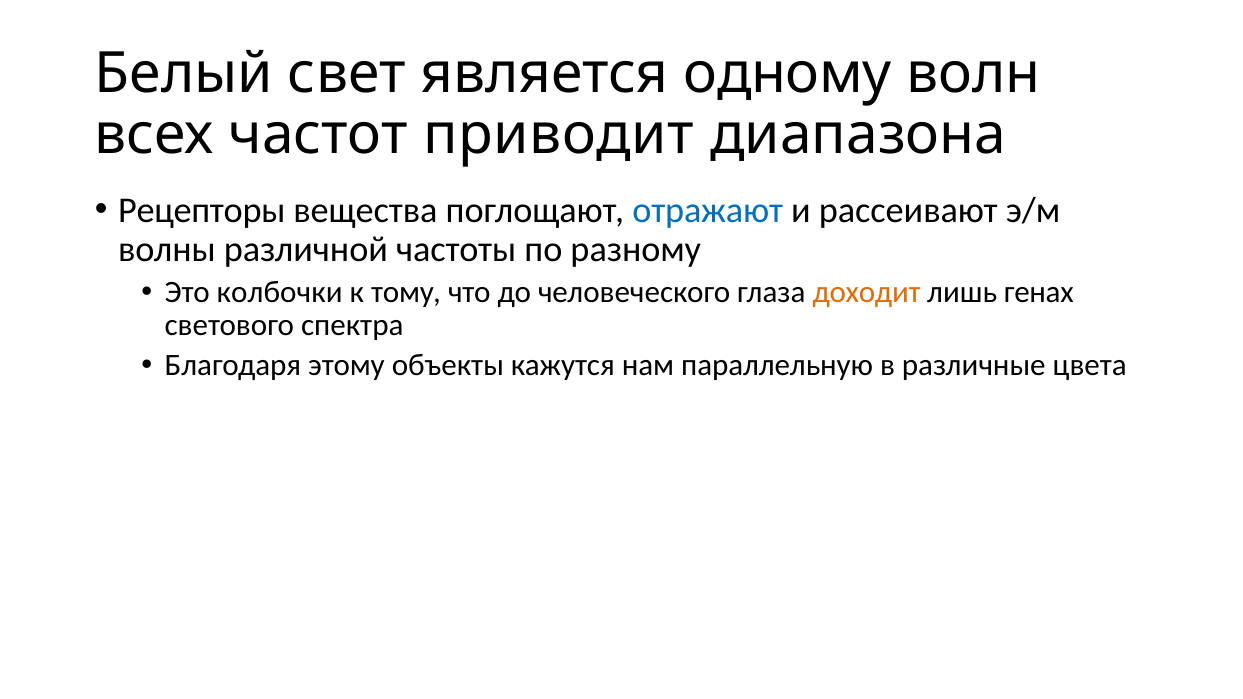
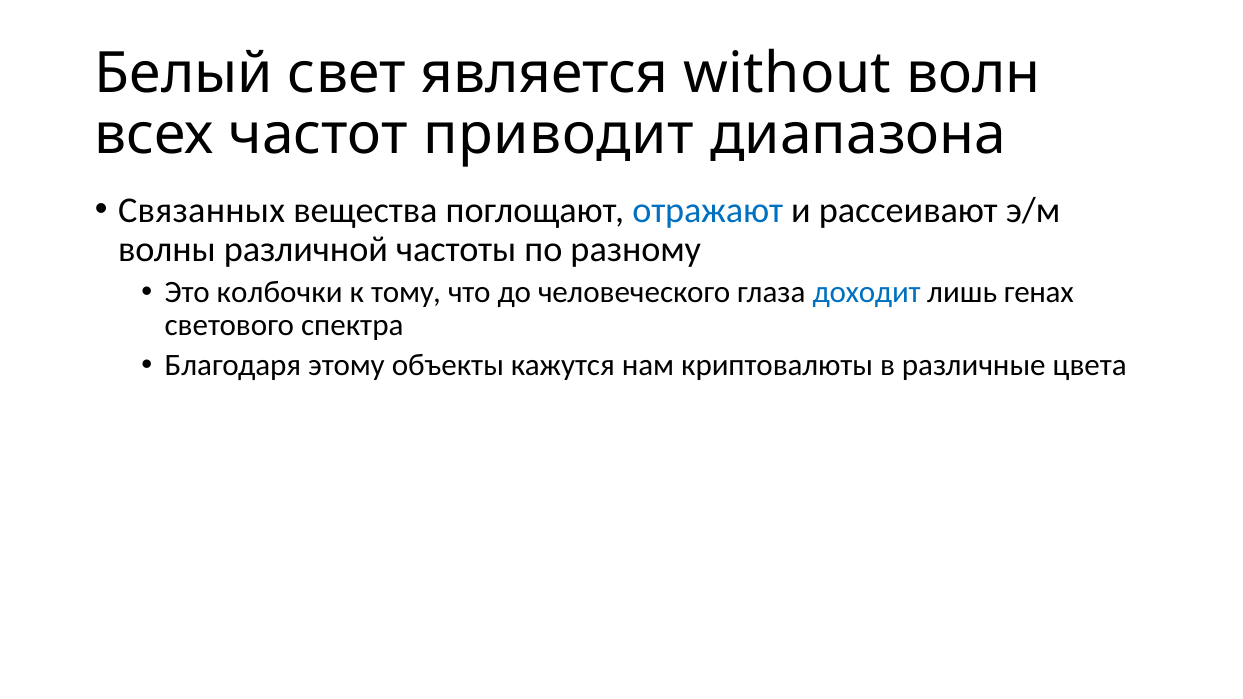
одному: одному -> without (787, 74)
Рецепторы: Рецепторы -> Связанных (202, 210)
доходит colour: orange -> blue (867, 292)
параллельную: параллельную -> криптовалюты (777, 366)
